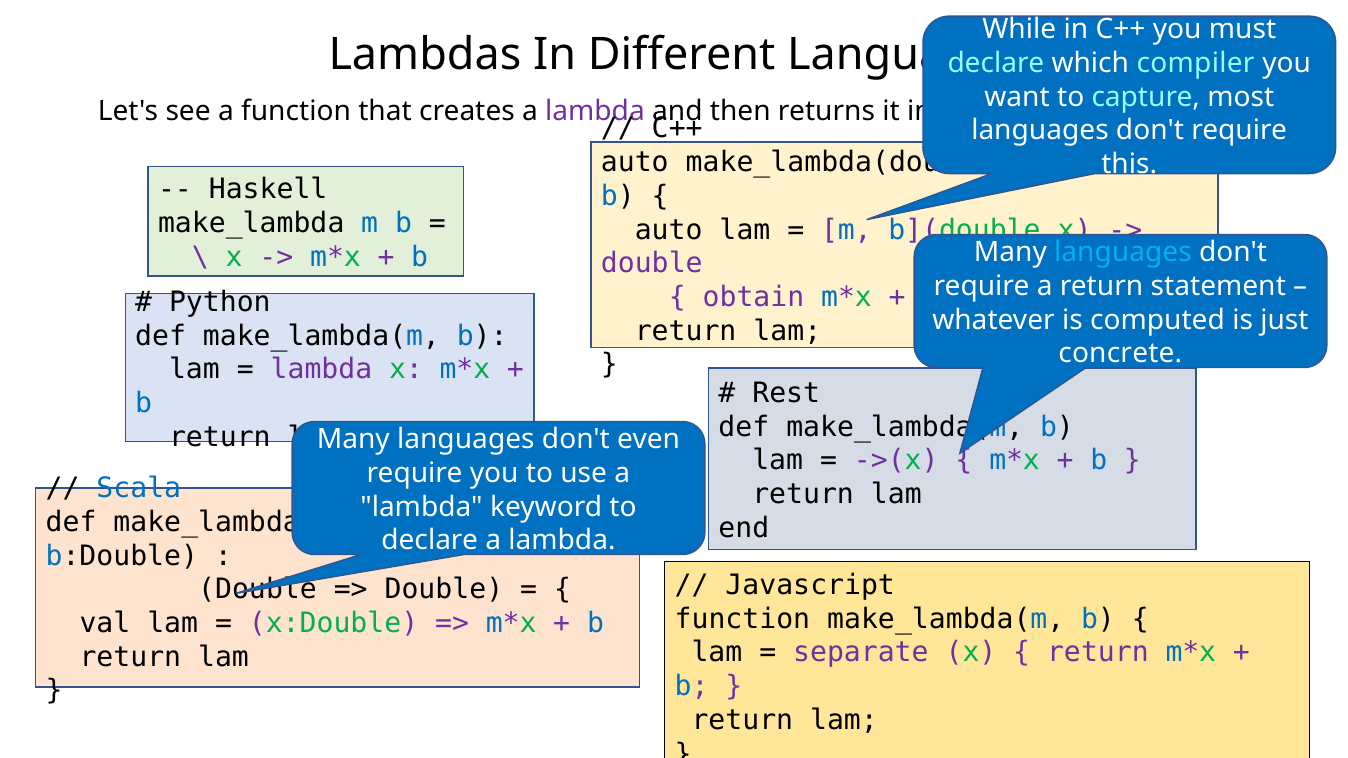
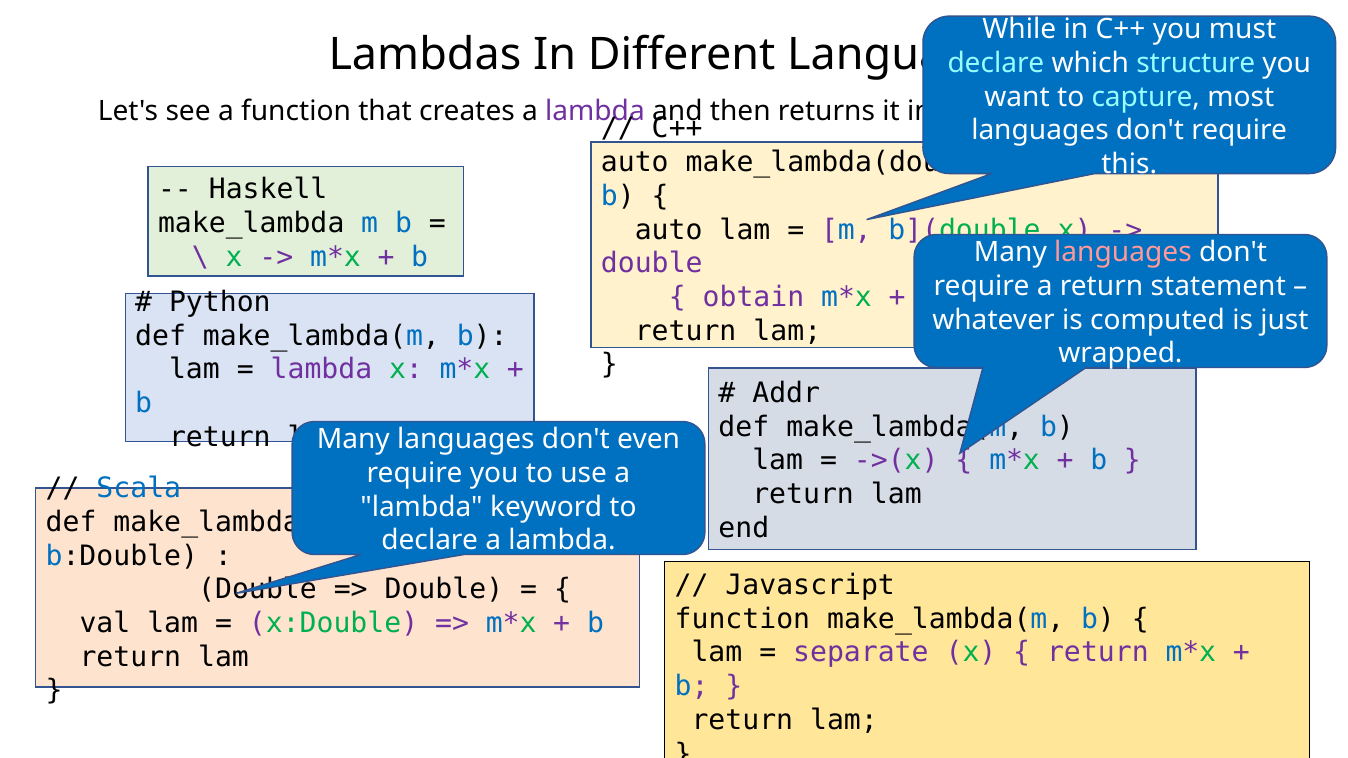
compiler: compiler -> structure (1196, 63)
languages colour: light blue -> pink (1123, 252)
concrete: concrete -> wrapped (1120, 354)
Rest: Rest -> Addr (786, 393)
